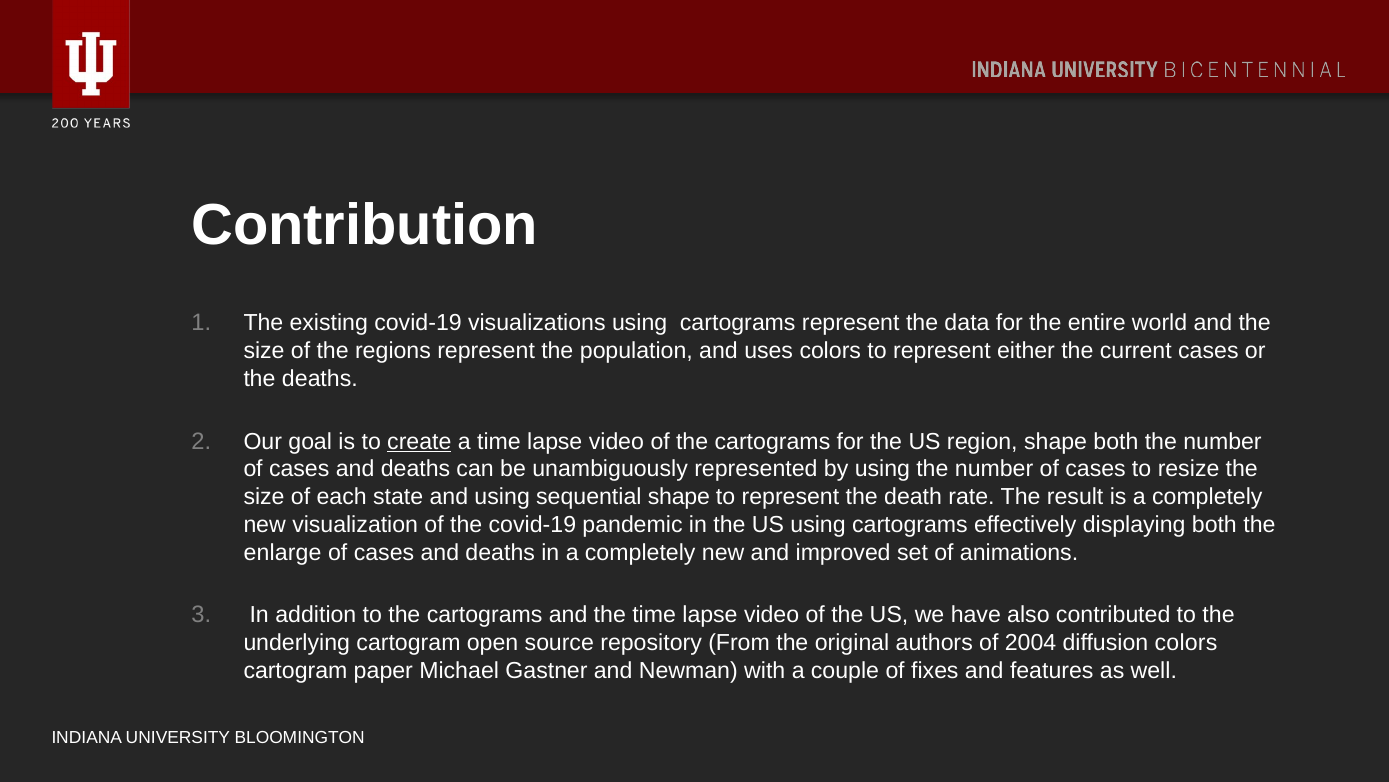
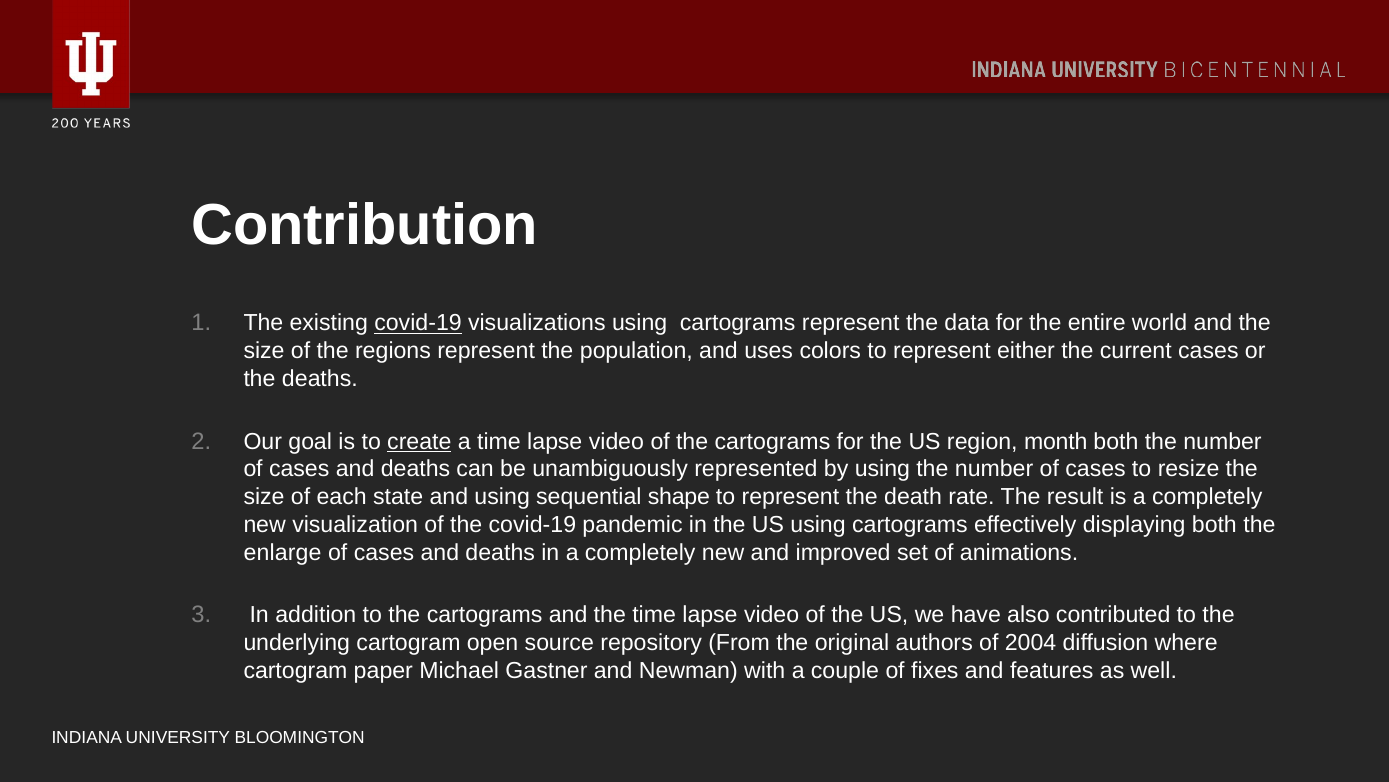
covid-19 underline: none -> present (418, 323)
region shape: shape -> month (1056, 441)
diffusion colors: colors -> where (1186, 643)
